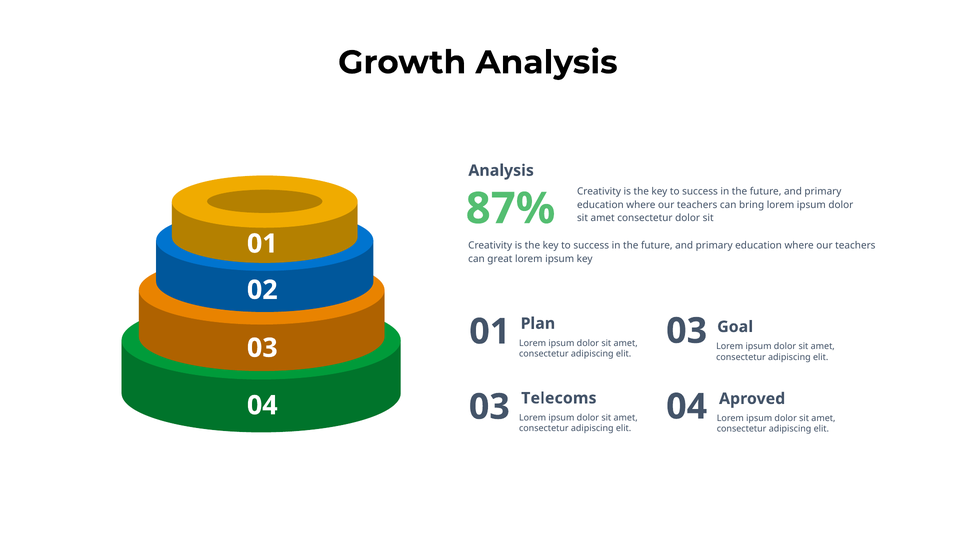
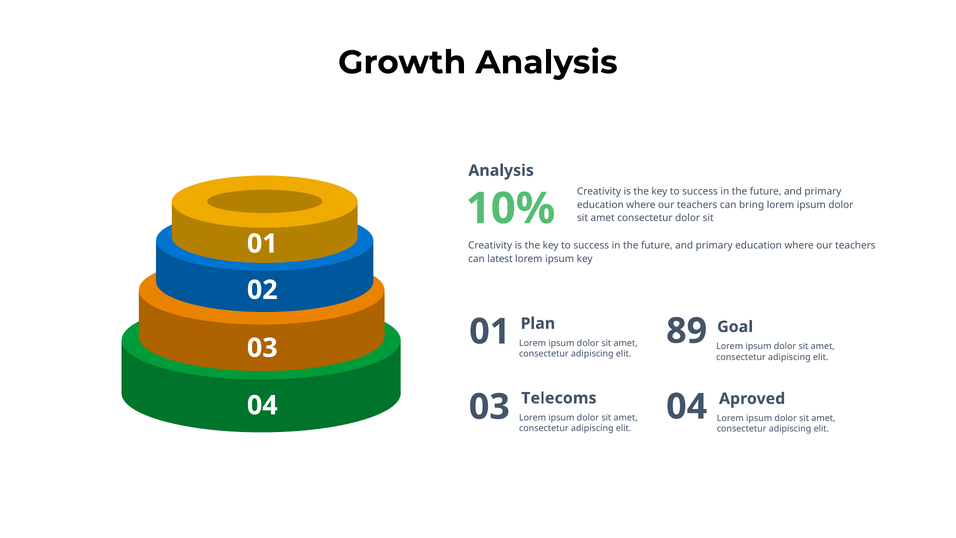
87%: 87% -> 10% (510, 209)
great: great -> latest (500, 259)
01 03: 03 -> 89 (687, 331)
